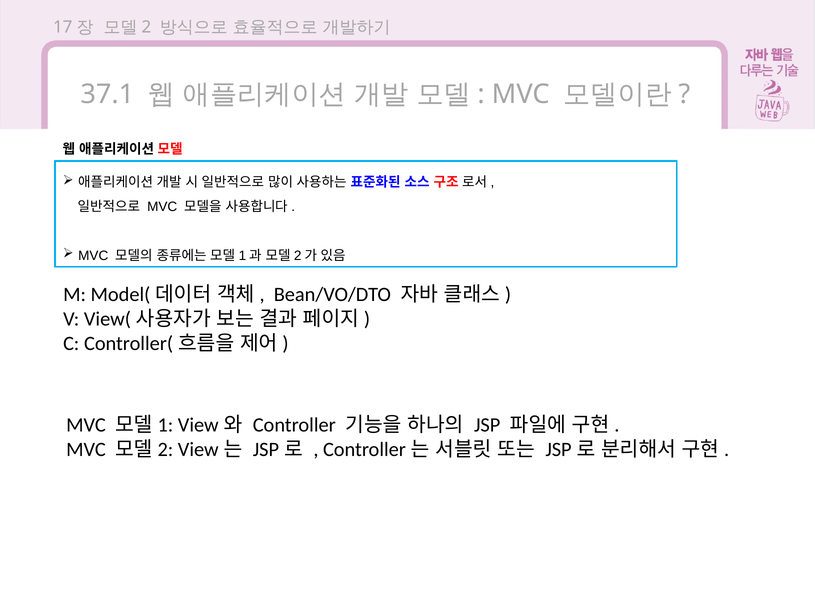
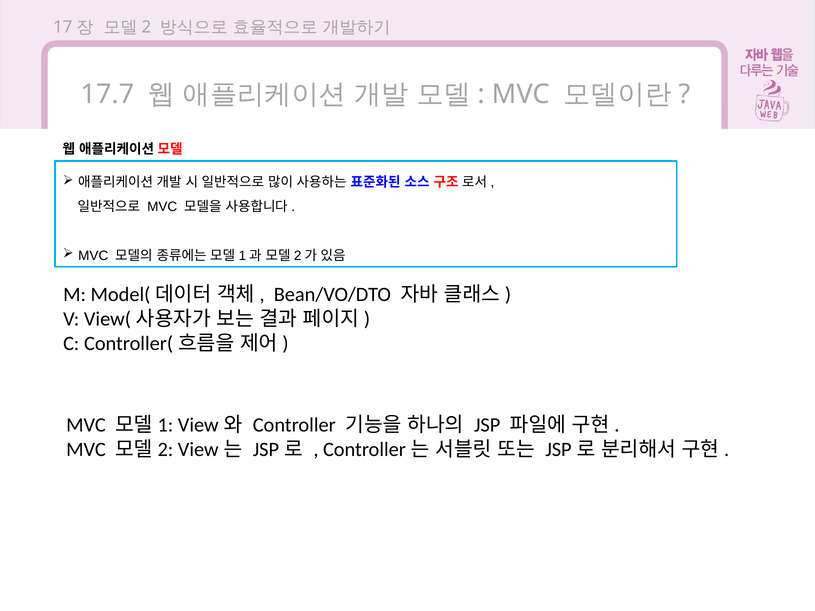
37.1: 37.1 -> 17.7 (107, 94)
